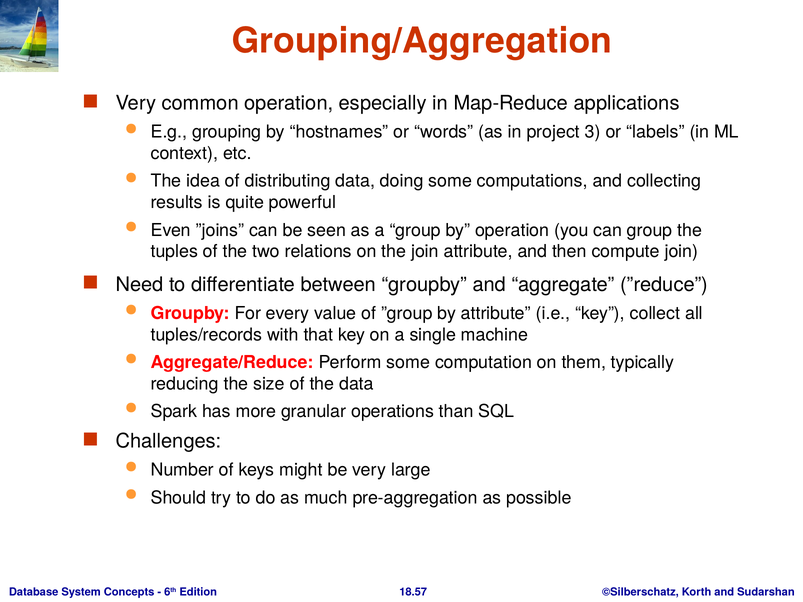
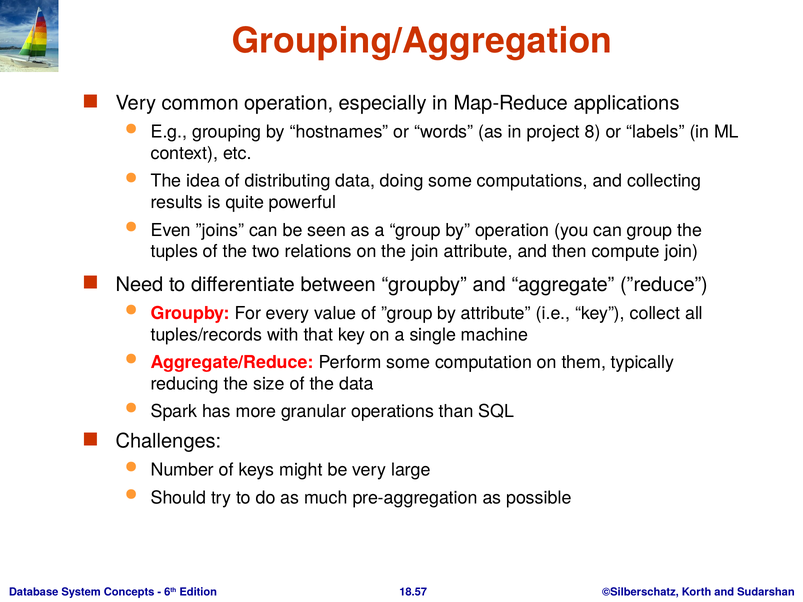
3: 3 -> 8 (593, 132)
